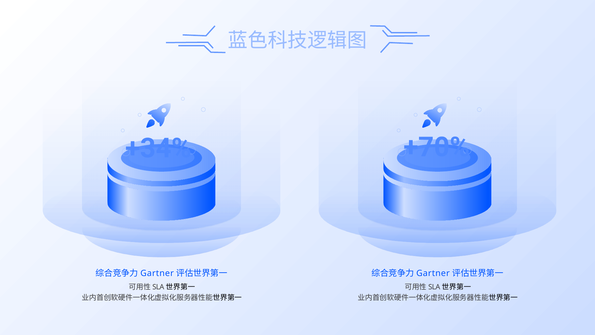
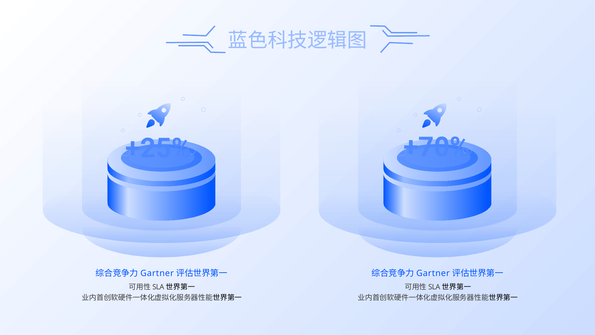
+34%: +34% -> +25% (158, 148)
